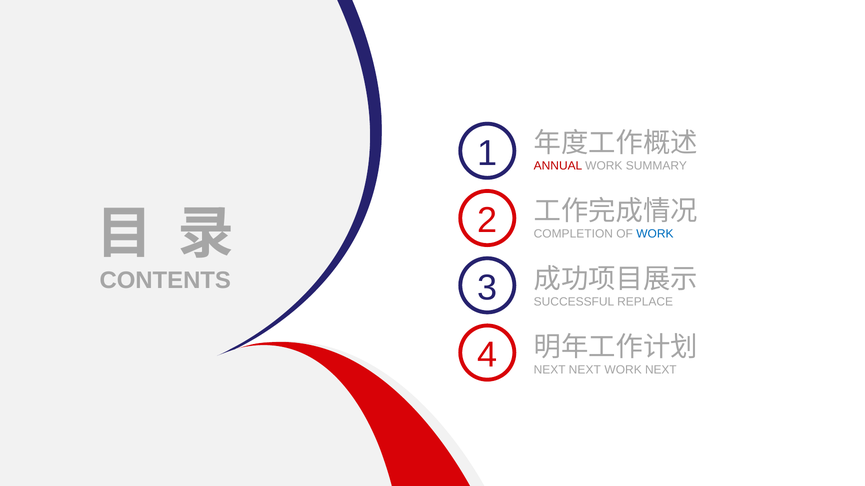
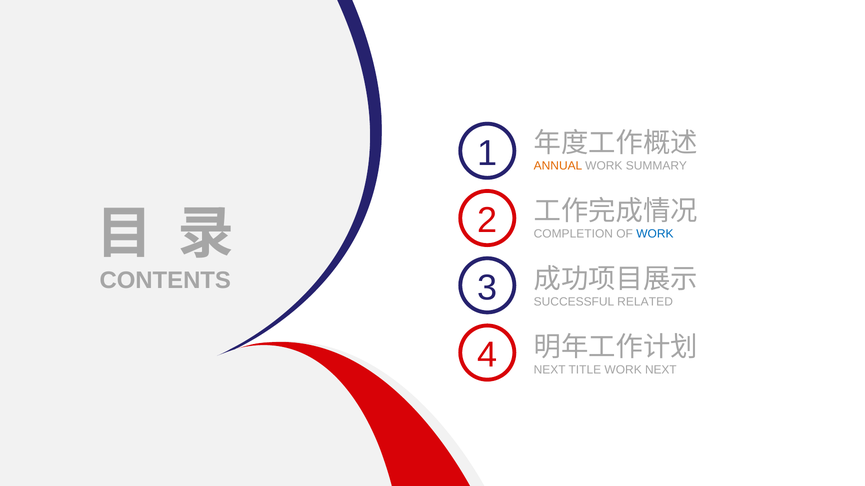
ANNUAL colour: red -> orange (558, 166)
REPLACE: REPLACE -> RELATED (645, 302)
NEXT NEXT: NEXT -> TITLE (585, 370)
